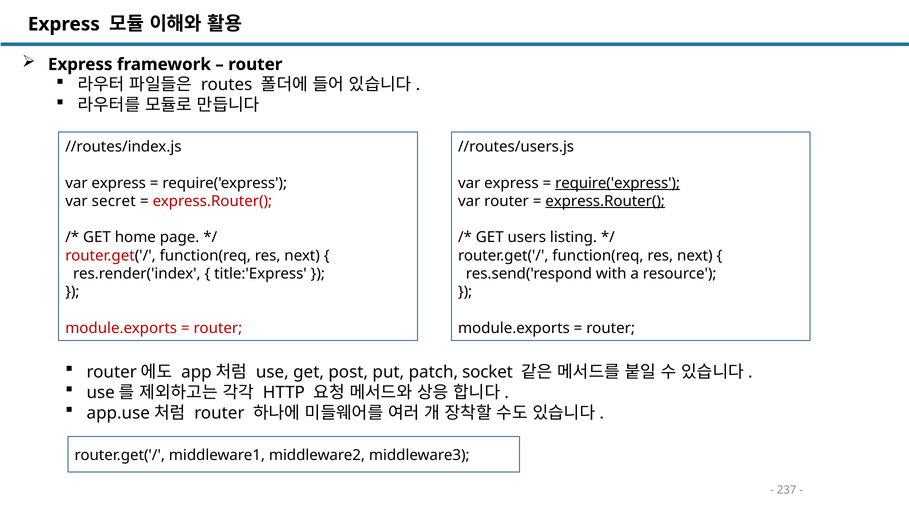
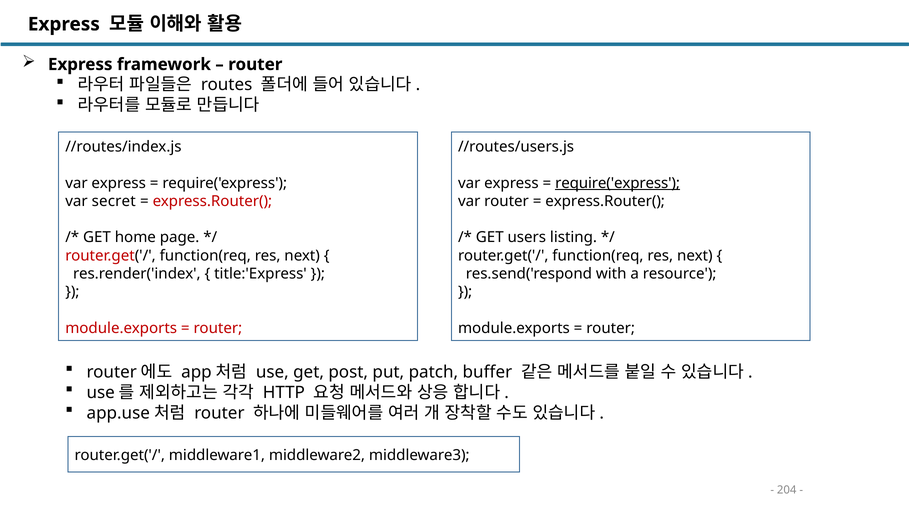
express.Router( underline: present -> none (605, 201)
socket: socket -> buffer (487, 372)
237: 237 -> 204 (787, 490)
